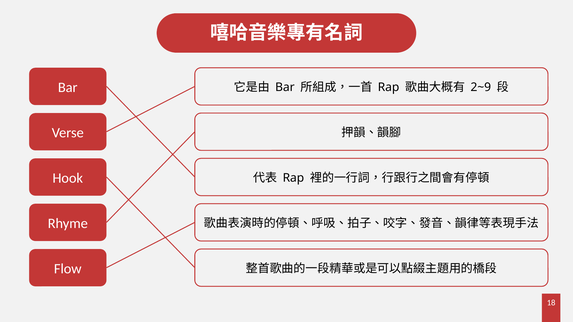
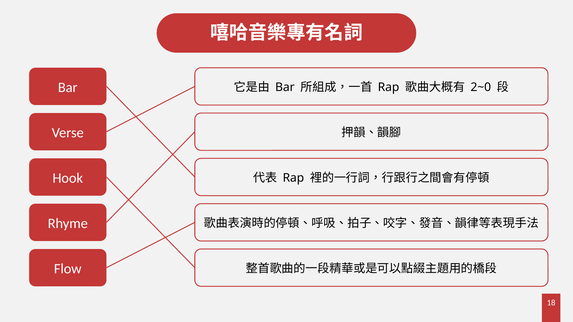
2~9: 2~9 -> 2~0 (481, 87)
